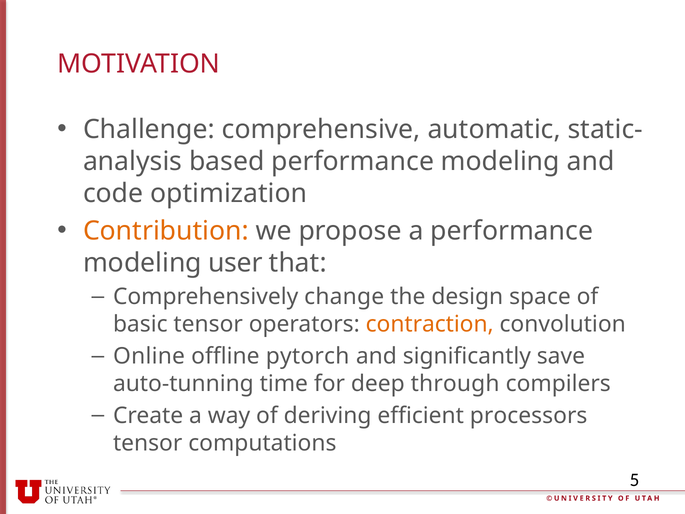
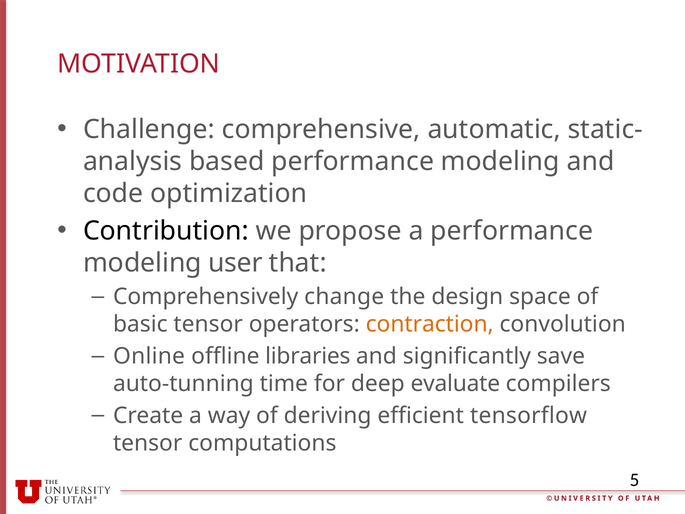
Contribution colour: orange -> black (166, 231)
pytorch: pytorch -> libraries (308, 356)
through: through -> evaluate (455, 383)
processors: processors -> tensorflow (529, 415)
